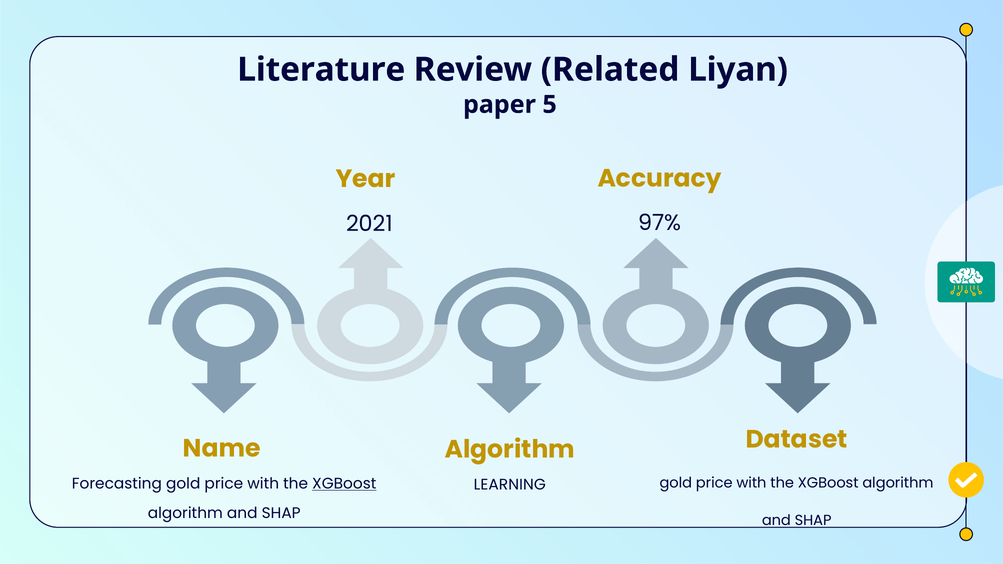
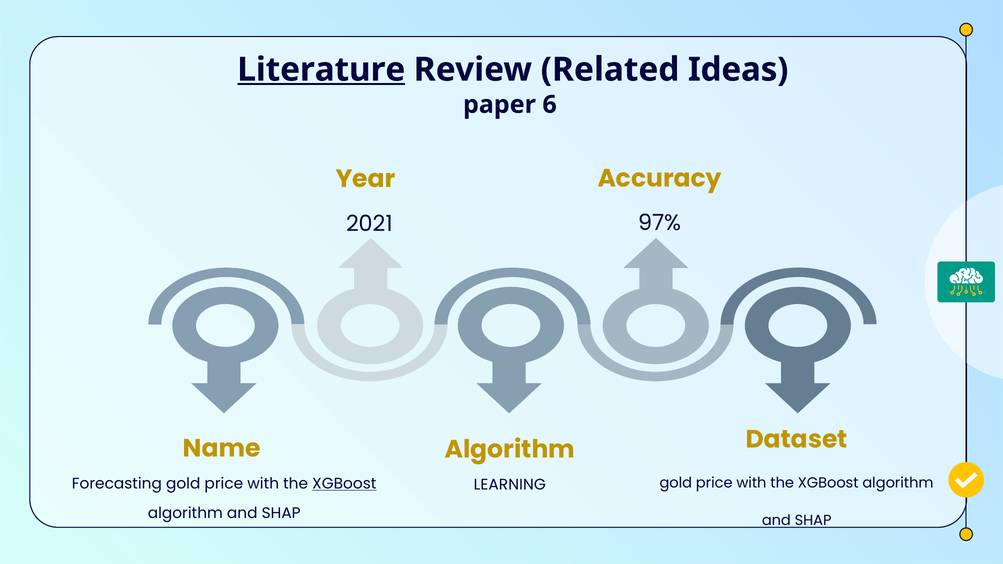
Literature underline: none -> present (321, 70)
Liyan: Liyan -> Ideas (738, 70)
5: 5 -> 6 (550, 105)
